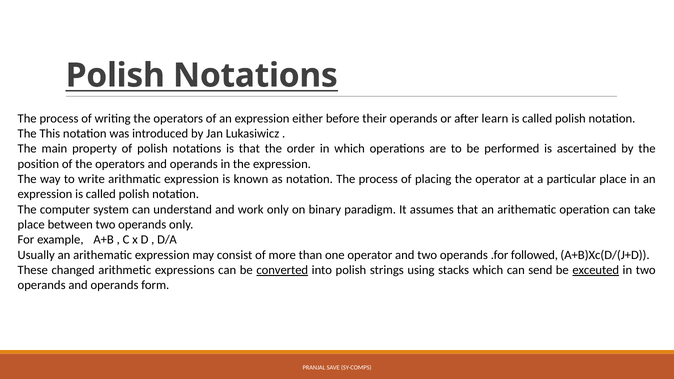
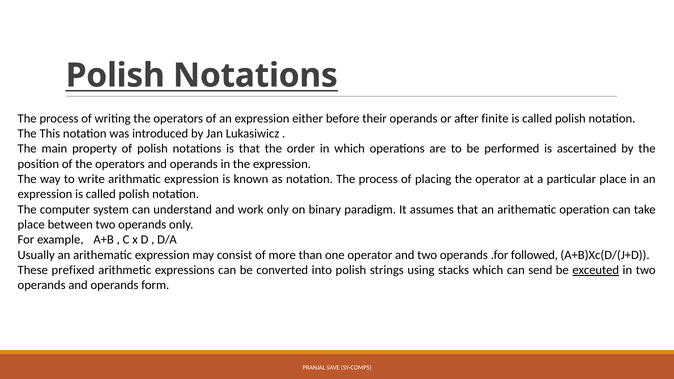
learn: learn -> finite (495, 118)
changed: changed -> prefixed (73, 270)
converted underline: present -> none (282, 270)
